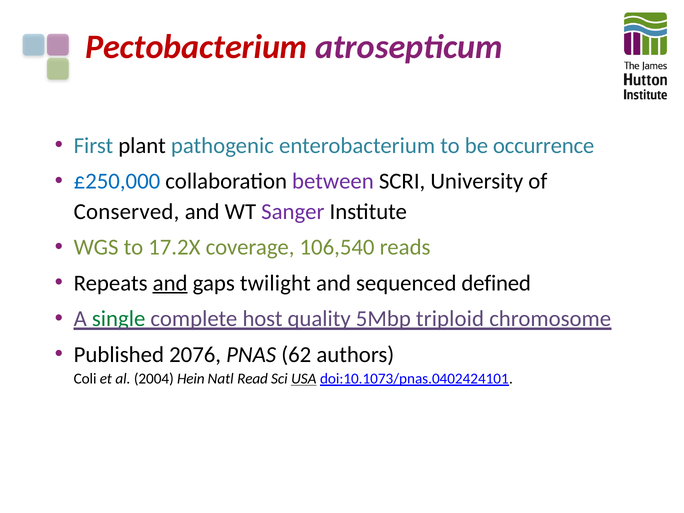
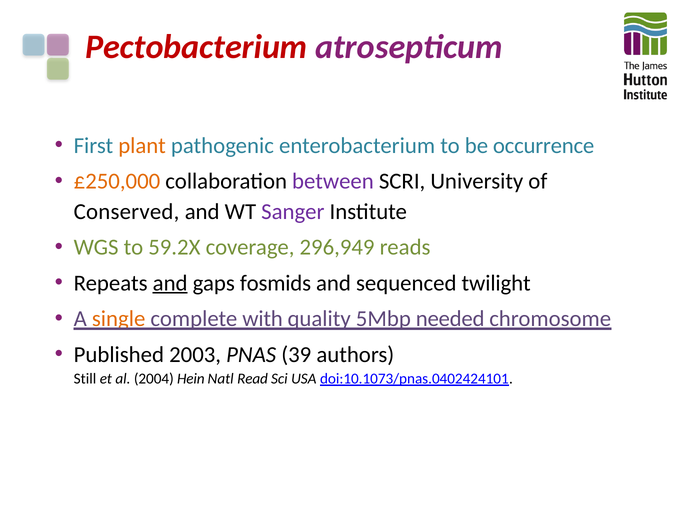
plant colour: black -> orange (142, 146)
£250,000 colour: blue -> orange (117, 181)
17.2X: 17.2X -> 59.2X (174, 247)
106,540: 106,540 -> 296,949 (337, 247)
twilight: twilight -> fosmids (275, 283)
defined: defined -> twilight (496, 283)
single colour: green -> orange (119, 319)
host: host -> with (263, 319)
triploid: triploid -> needed (450, 319)
2076: 2076 -> 2003 (195, 355)
62: 62 -> 39 (296, 355)
Coli: Coli -> Still (85, 379)
USA underline: present -> none (304, 379)
